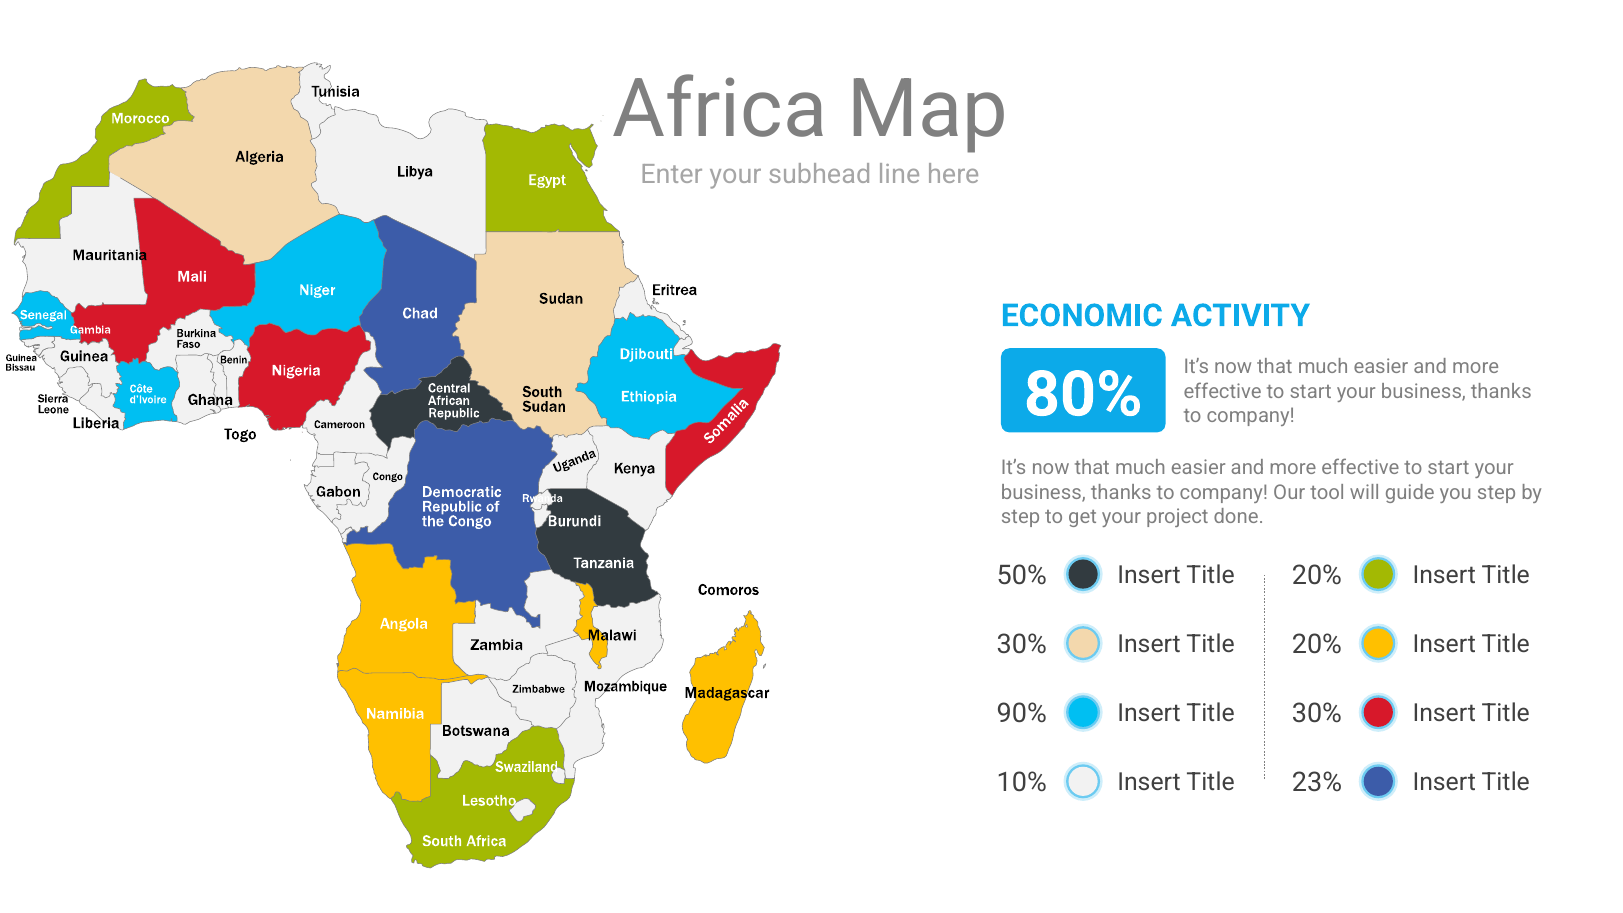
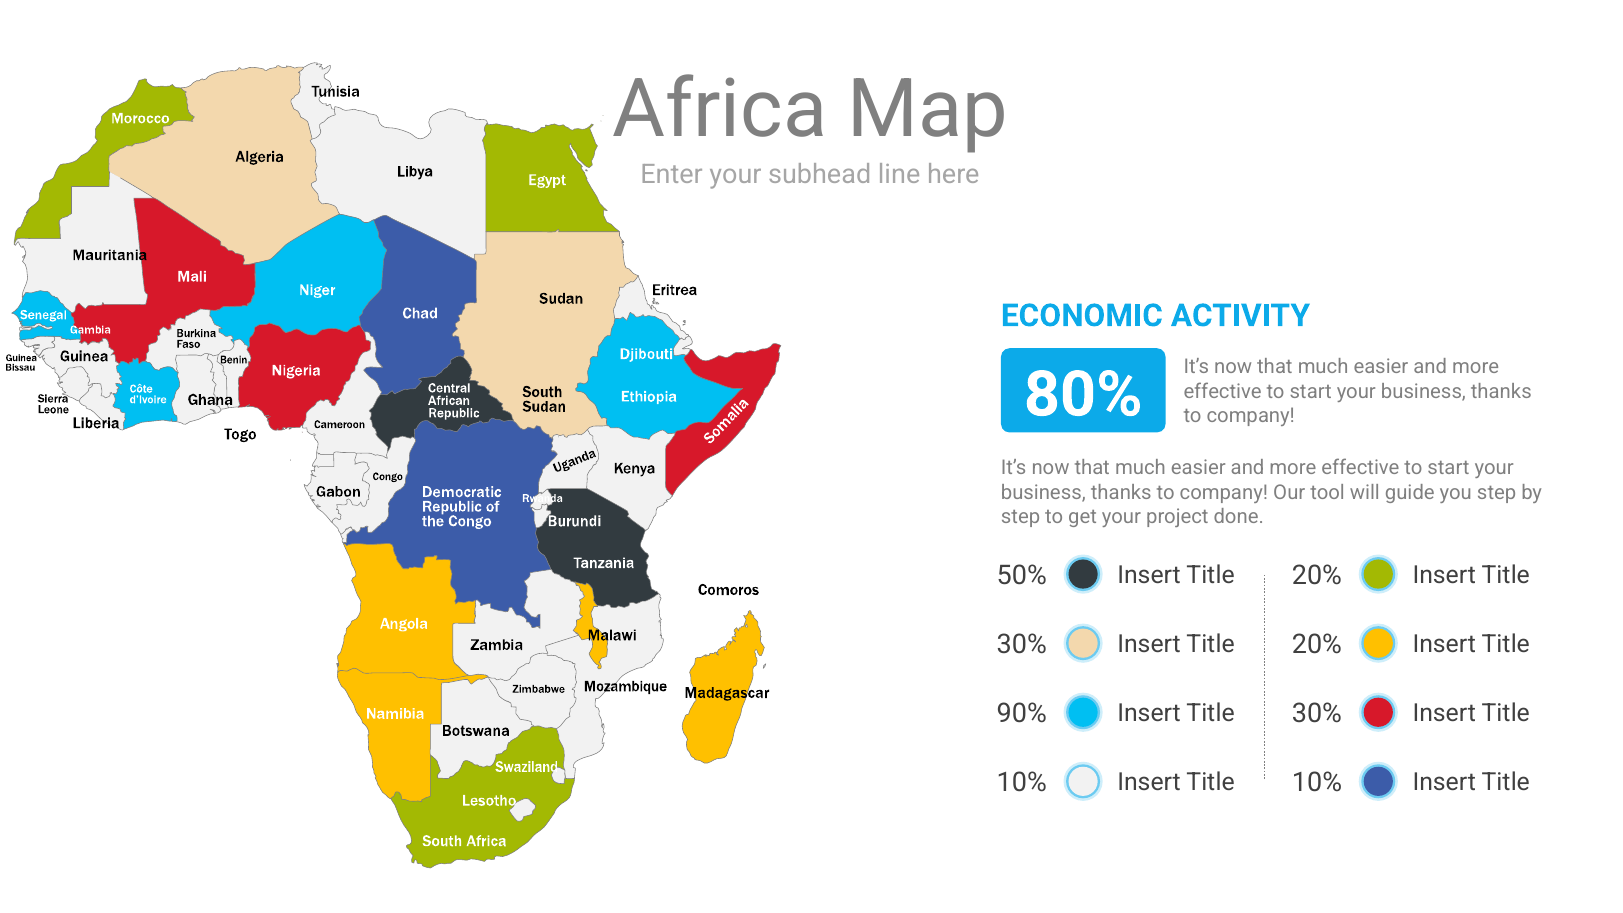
23%: 23% -> 10% (1317, 783)
